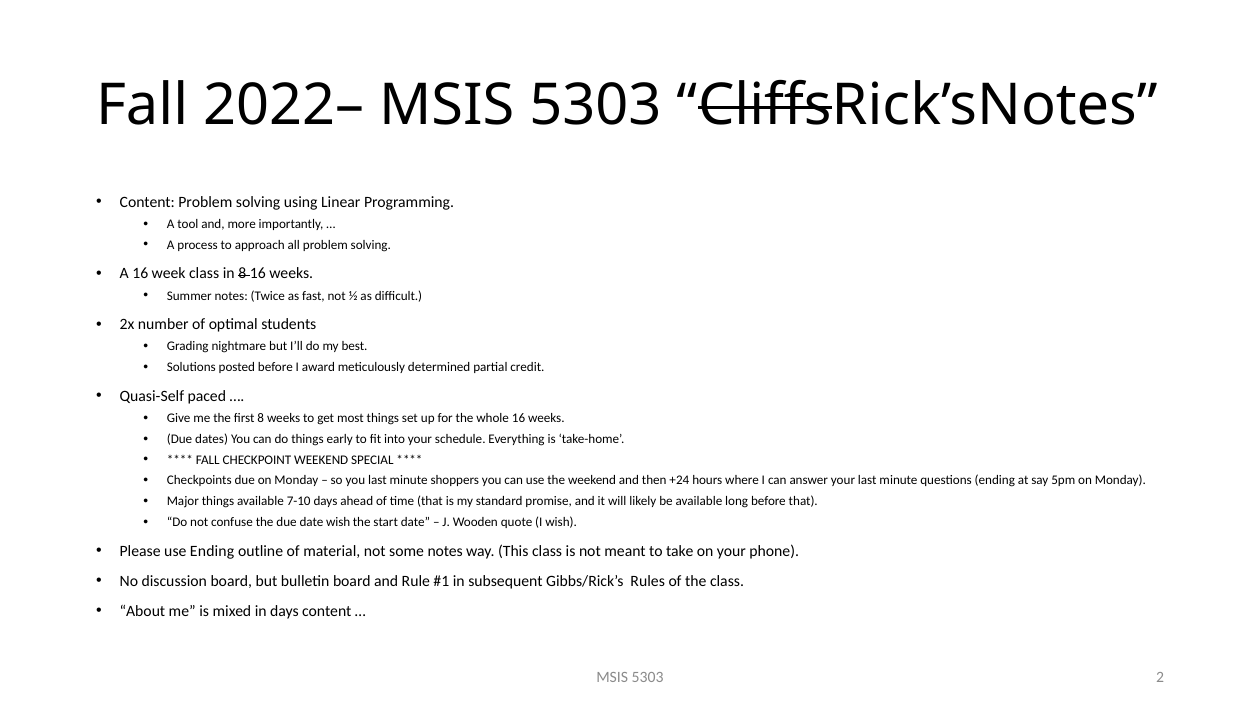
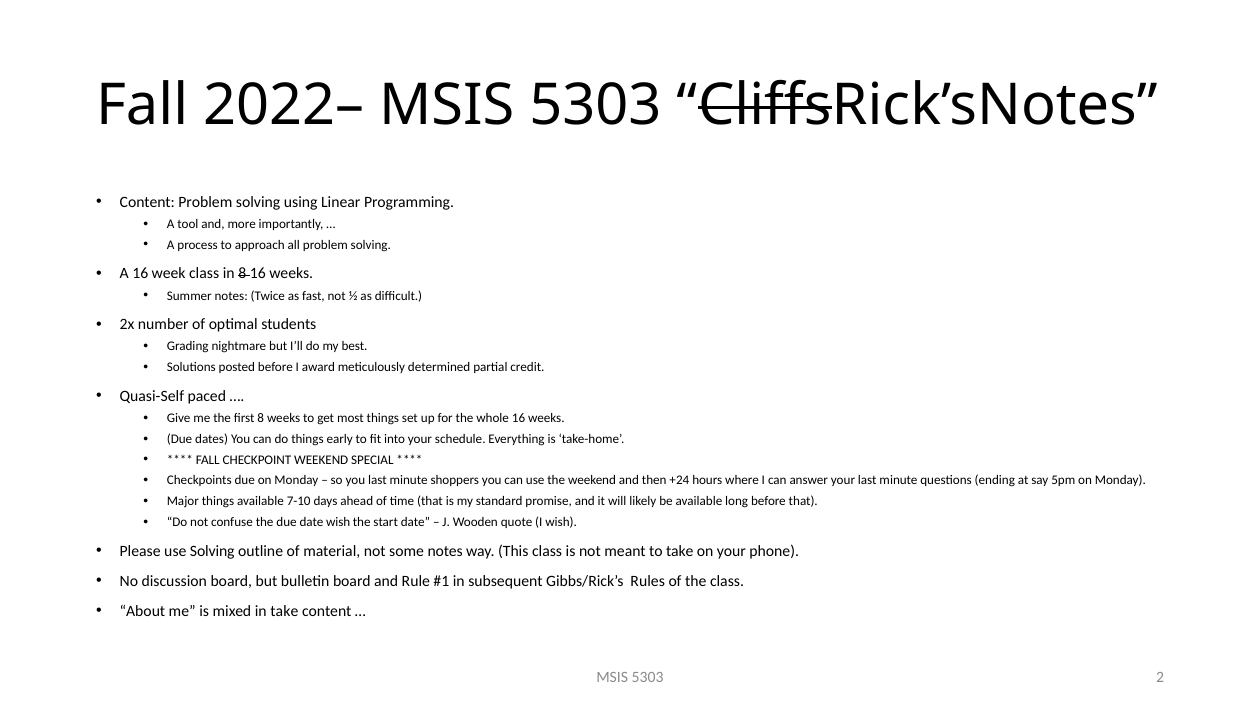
use Ending: Ending -> Solving (212, 551)
in days: days -> take (284, 611)
